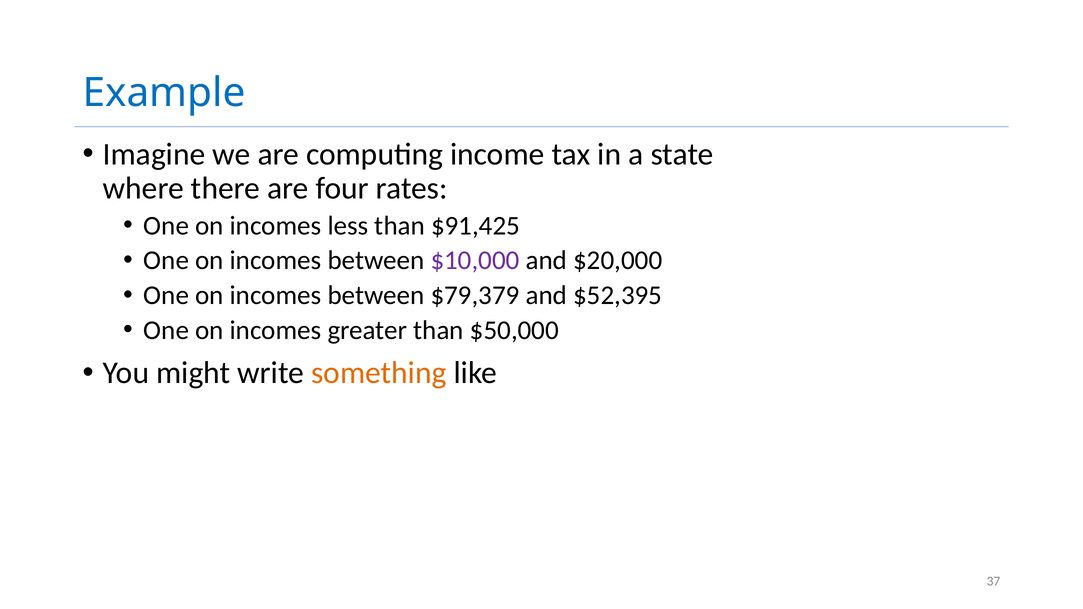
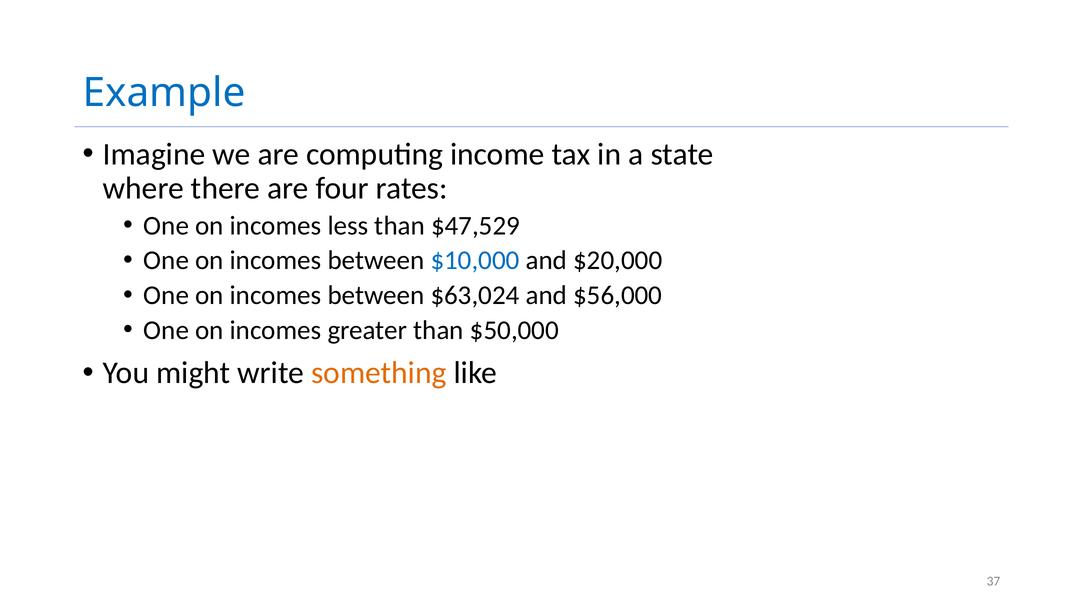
$91,425: $91,425 -> $47,529 (476, 226)
$10,000 colour: purple -> blue (475, 261)
$79,379: $79,379 -> $63,024 (475, 295)
$52,395: $52,395 -> $56,000 (618, 295)
